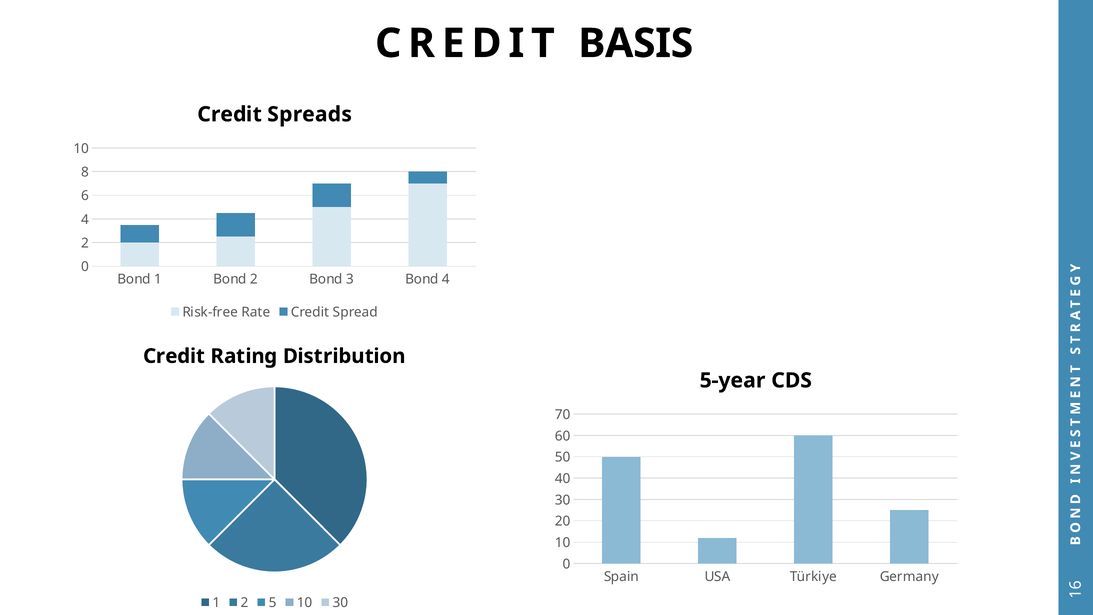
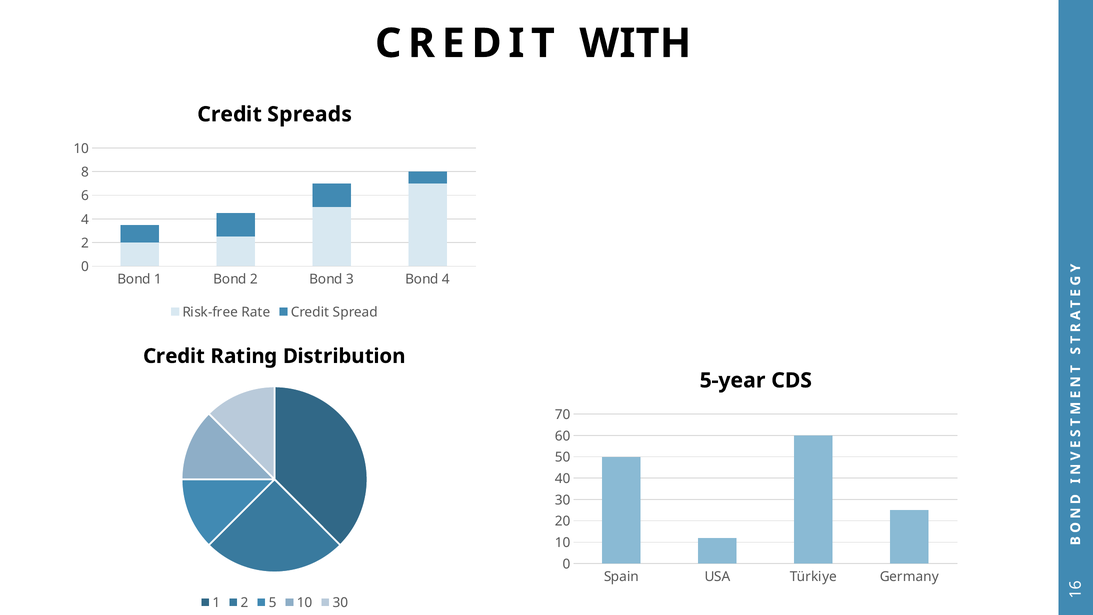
BASIS: BASIS -> WITH (635, 43)
